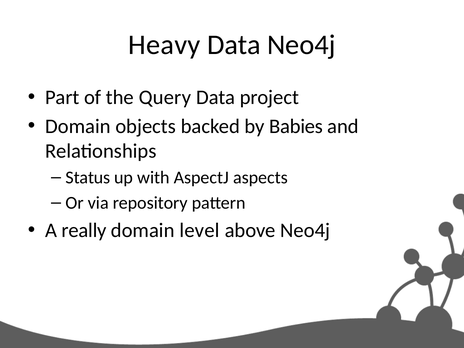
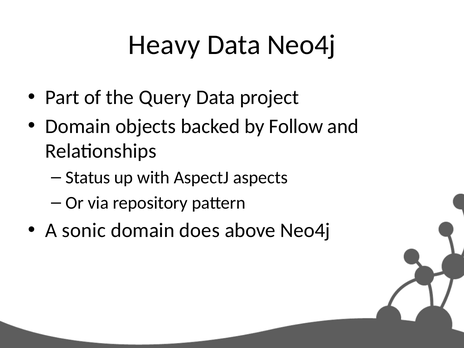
Babies: Babies -> Follow (296, 126)
really: really -> sonic (84, 230)
level: level -> does (200, 230)
